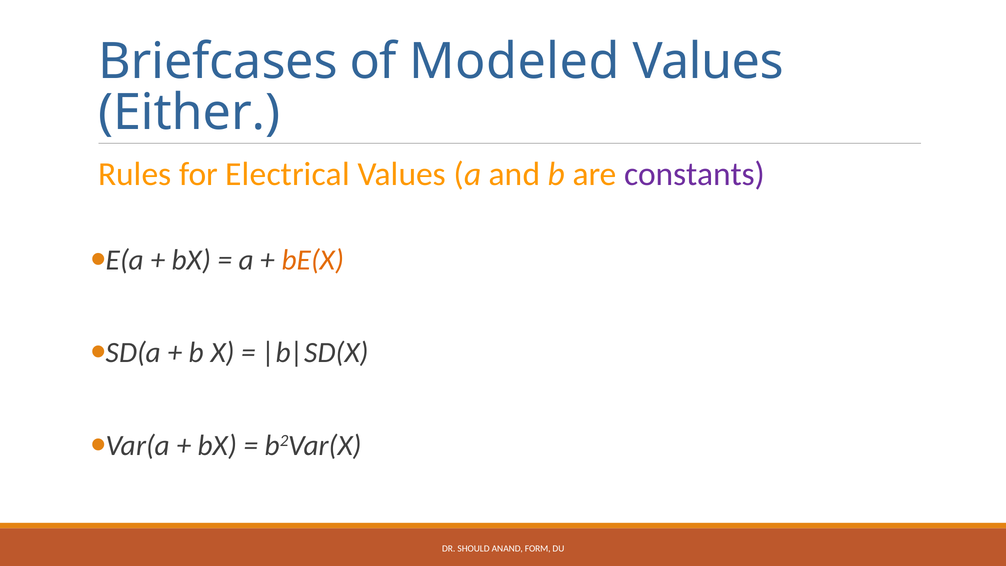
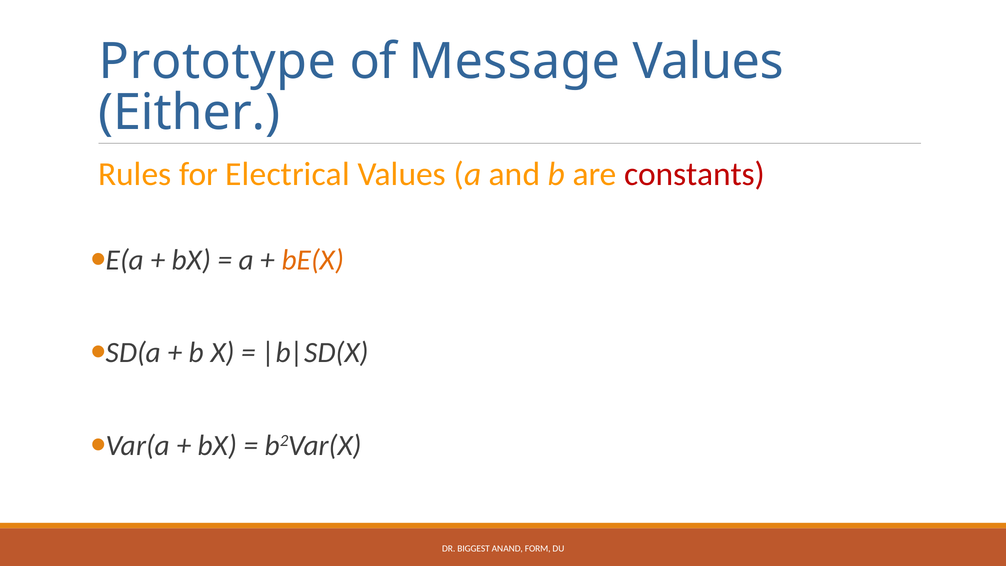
Briefcases: Briefcases -> Prototype (218, 61)
Modeled: Modeled -> Message (515, 61)
constants colour: purple -> red (695, 174)
SHOULD: SHOULD -> BIGGEST (474, 549)
